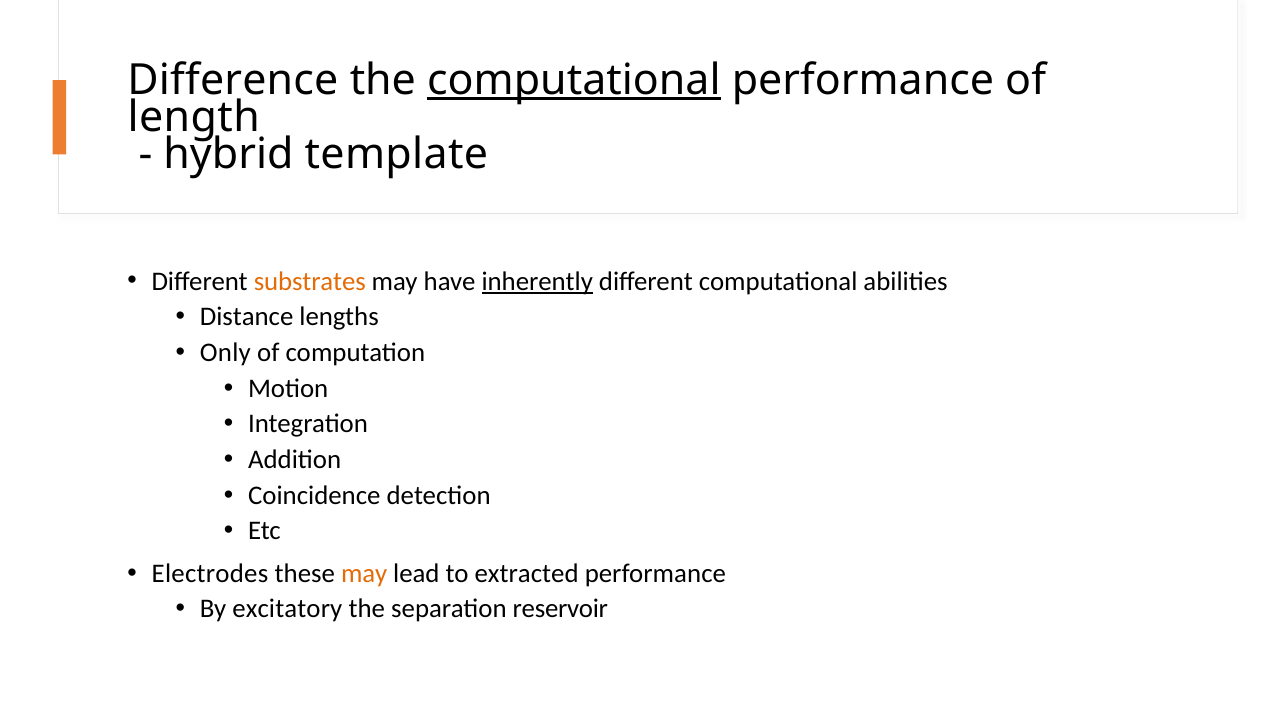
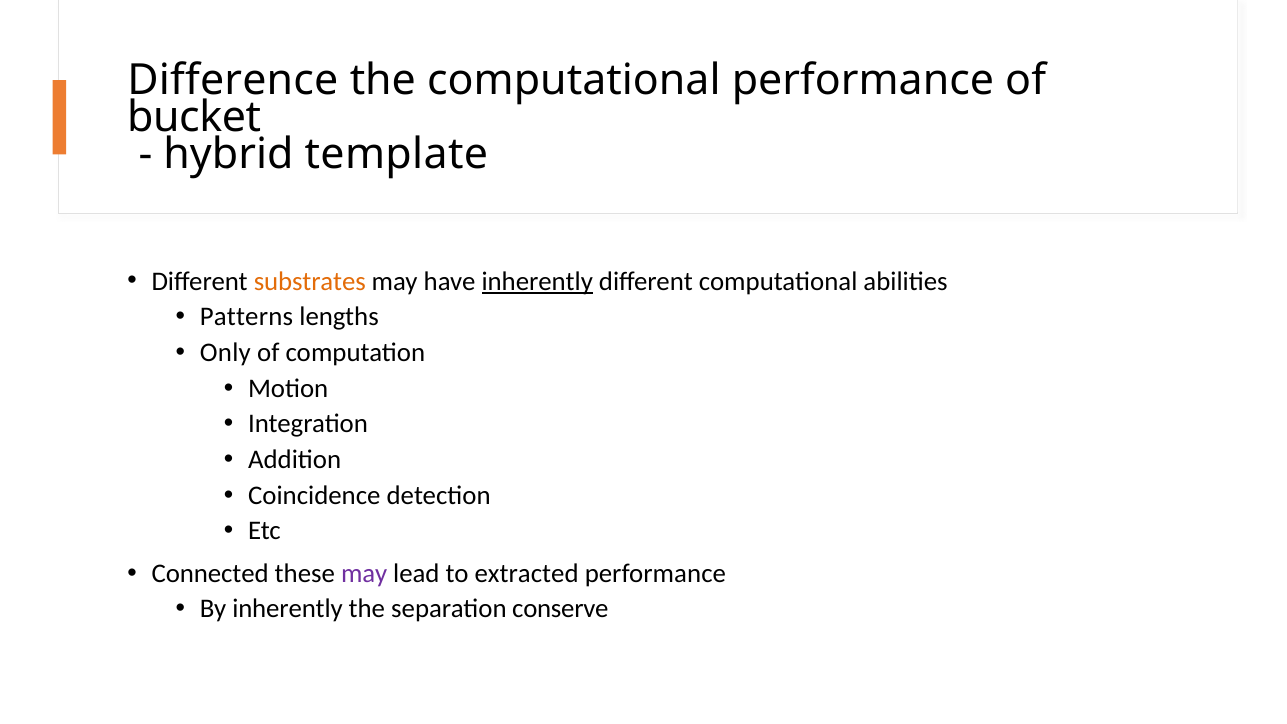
computational underline: present -> none (574, 80)
length: length -> bucket (194, 117)
Distance: Distance -> Patterns (246, 317)
Electrodes: Electrodes -> Connected (210, 573)
may colour: orange -> purple (364, 573)
By excitatory: excitatory -> inherently (287, 609)
reservoir: reservoir -> conserve (560, 609)
